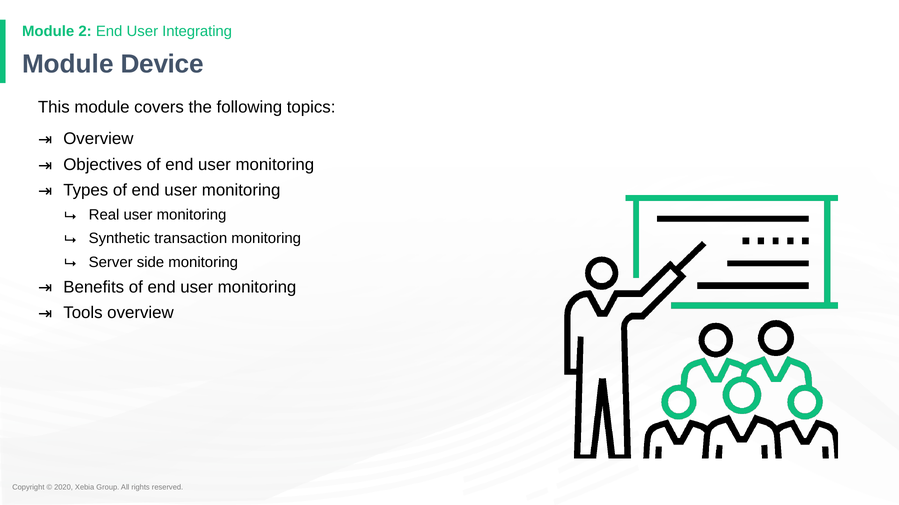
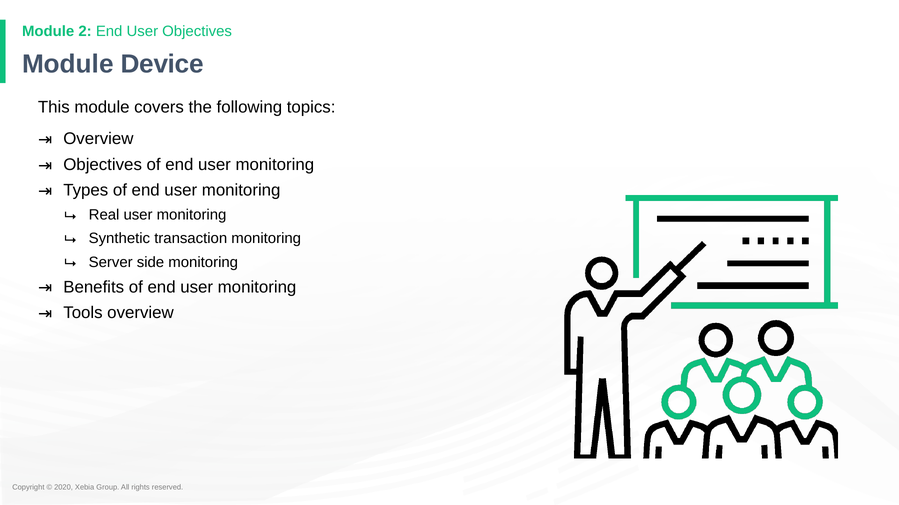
User Integrating: Integrating -> Objectives (197, 31)
